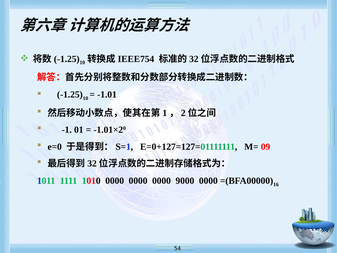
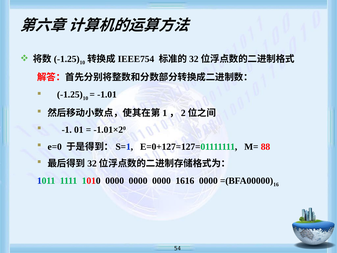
09: 09 -> 88 (265, 147)
9000: 9000 -> 1616 (185, 181)
